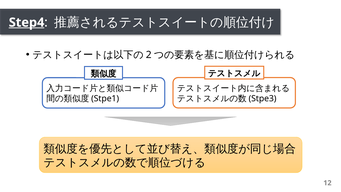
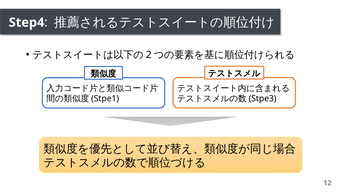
Step4 underline: present -> none (27, 22)
